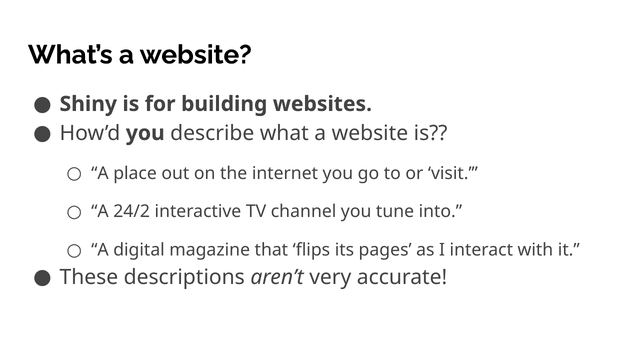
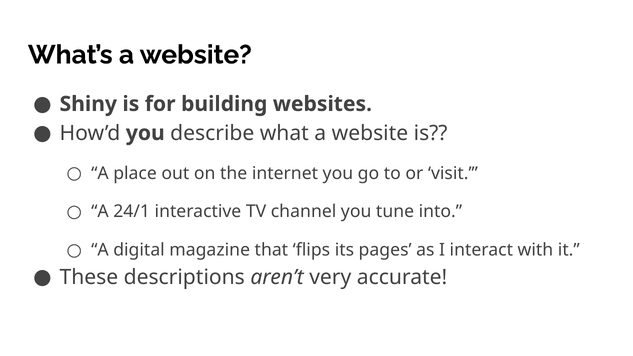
24/2: 24/2 -> 24/1 (132, 212)
